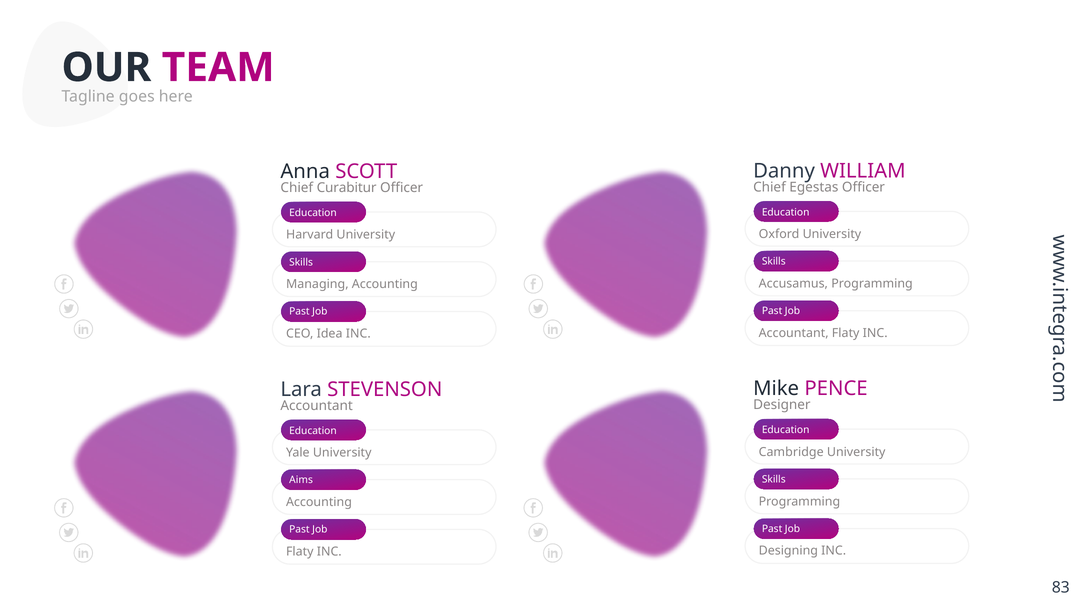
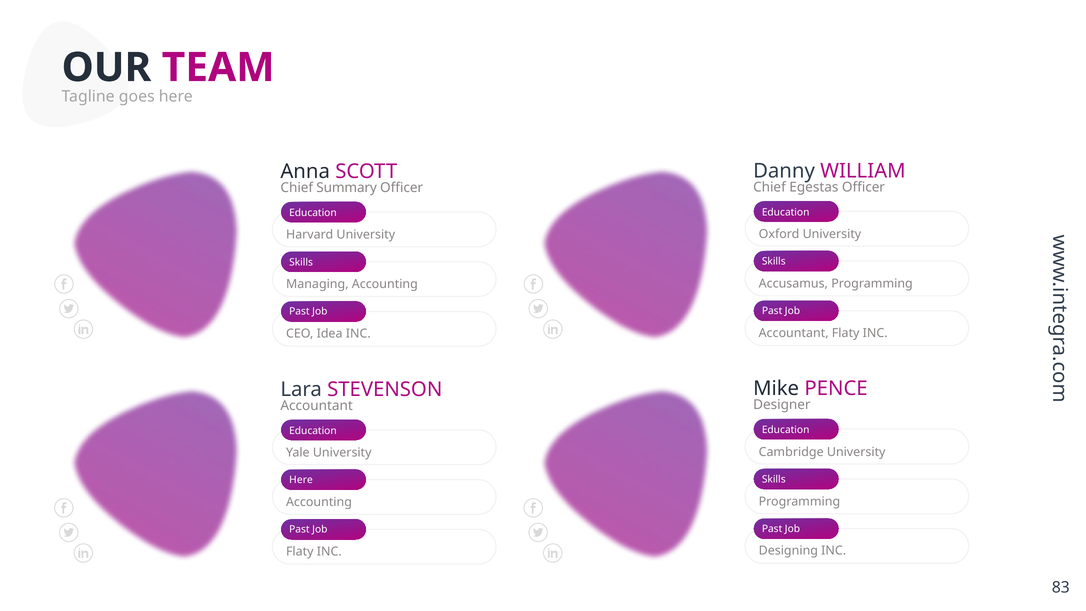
Curabitur: Curabitur -> Summary (347, 188)
Aims: Aims -> Here (301, 480)
